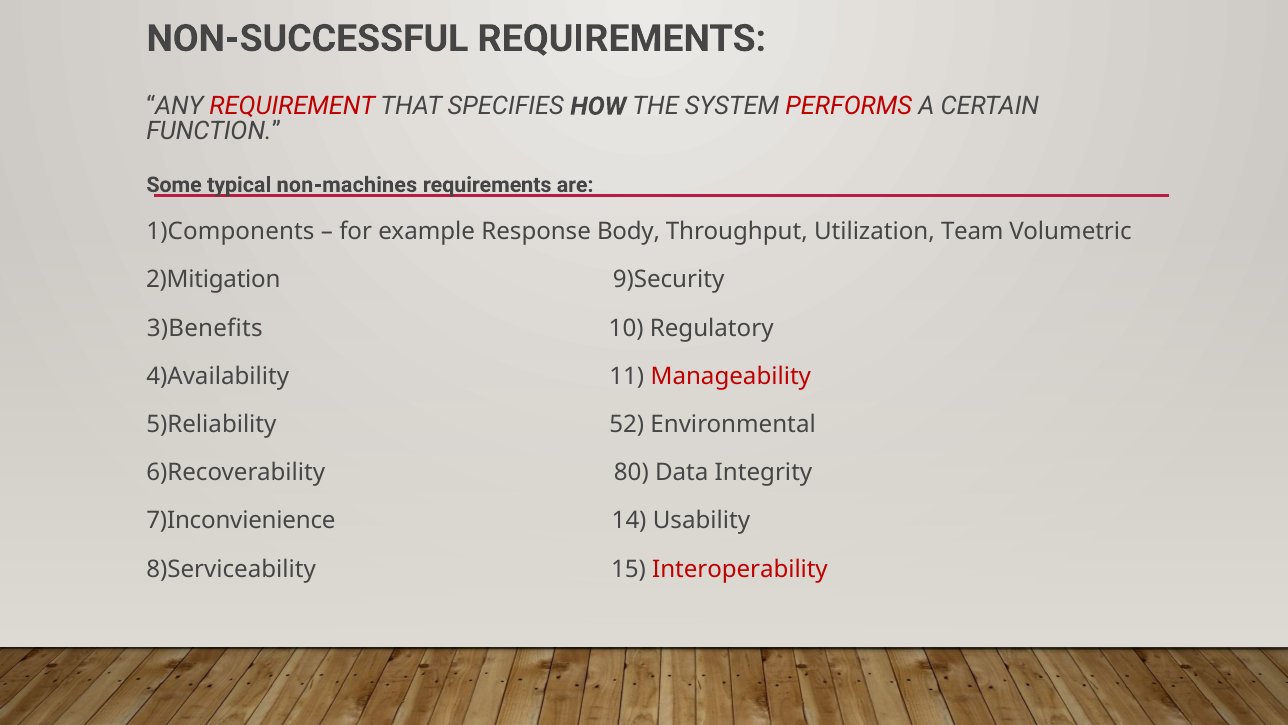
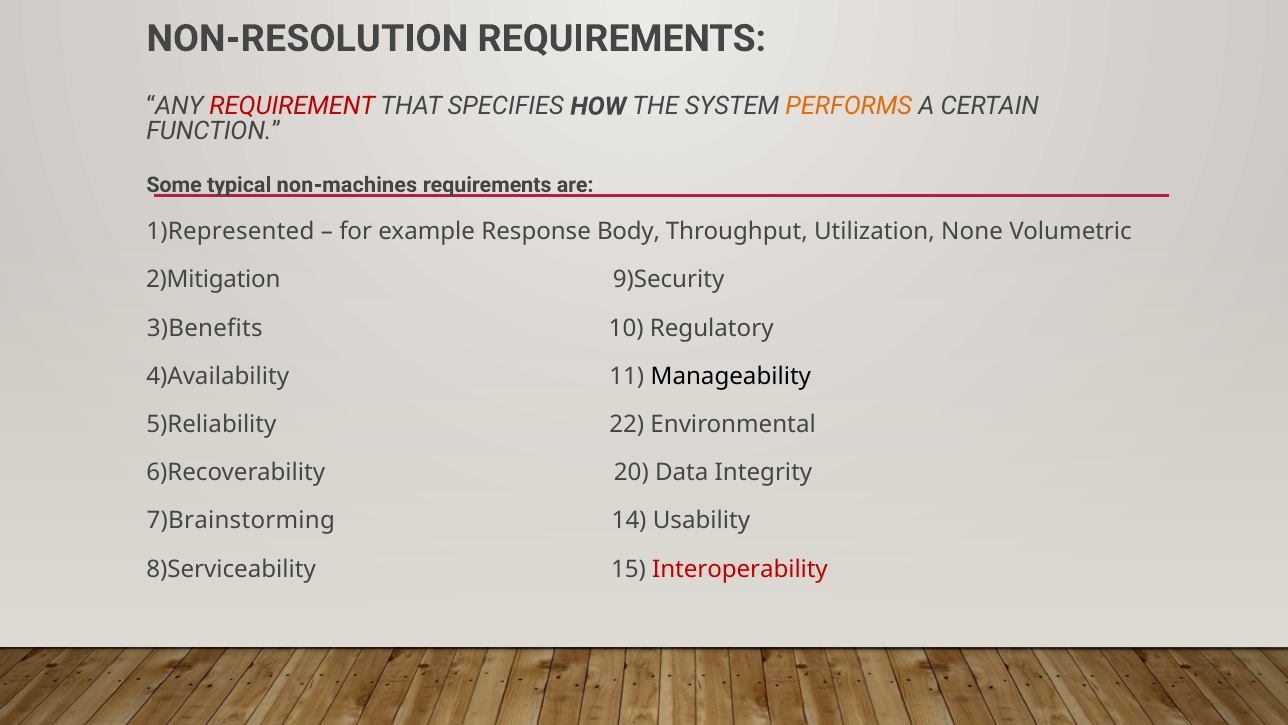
NON-SUCCESSFUL: NON-SUCCESSFUL -> NON-RESOLUTION (307, 39)
PERFORMS colour: red -> orange (849, 106)
1)Components: 1)Components -> 1)Represented (230, 231)
Team: Team -> None (972, 231)
Manageability colour: red -> black (731, 376)
52: 52 -> 22 (627, 424)
80: 80 -> 20 (631, 472)
7)Inconvienience: 7)Inconvienience -> 7)Brainstorming (241, 521)
